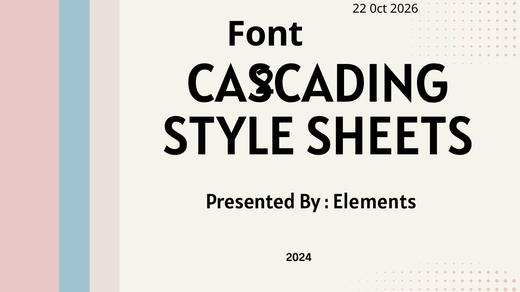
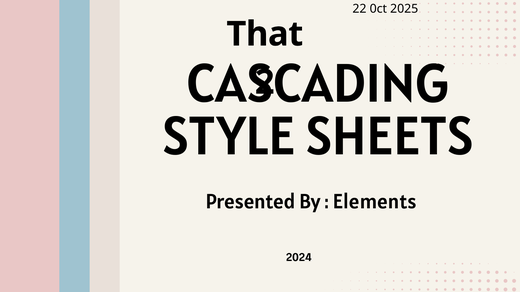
2026: 2026 -> 2025 (404, 9)
Font: Font -> That (265, 34)
